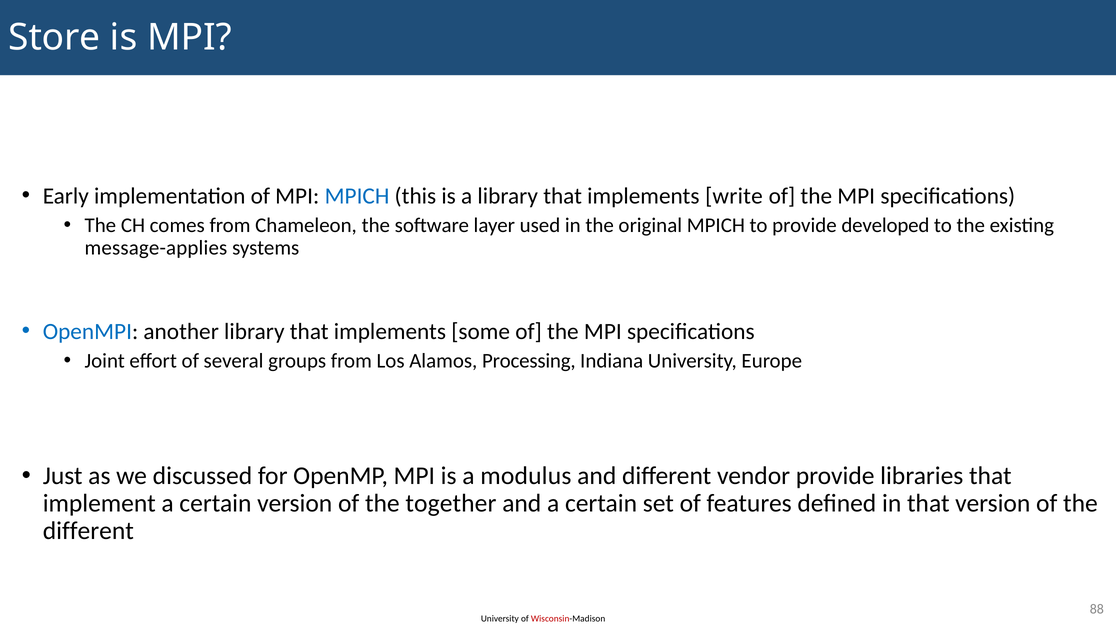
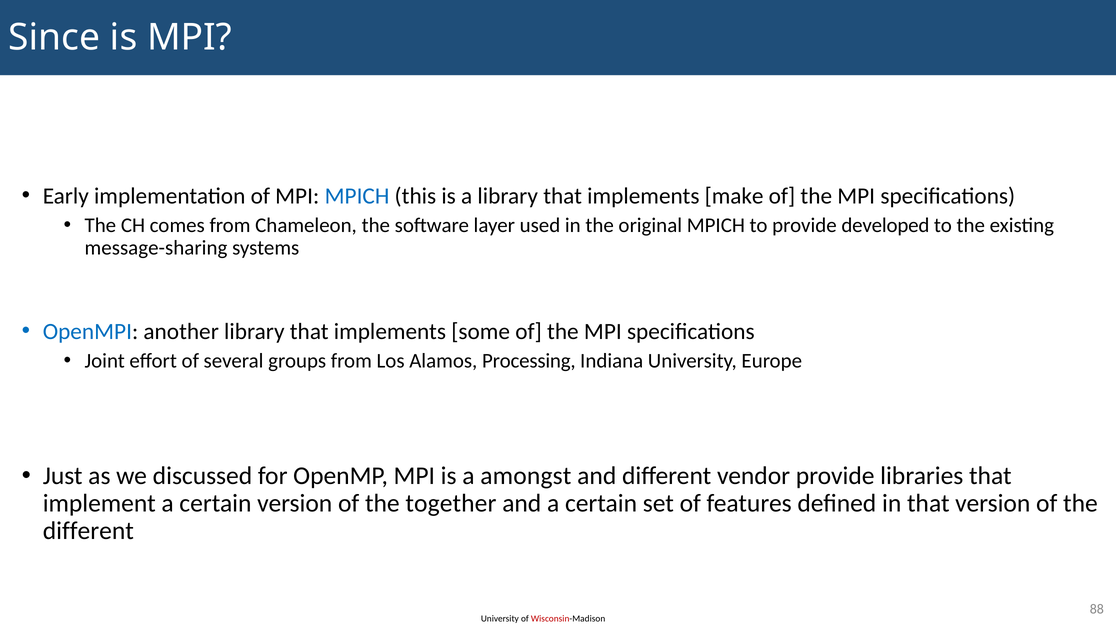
Store: Store -> Since (54, 37)
write: write -> make (734, 196)
message-applies: message-applies -> message-sharing (156, 248)
modulus: modulus -> amongst (526, 476)
